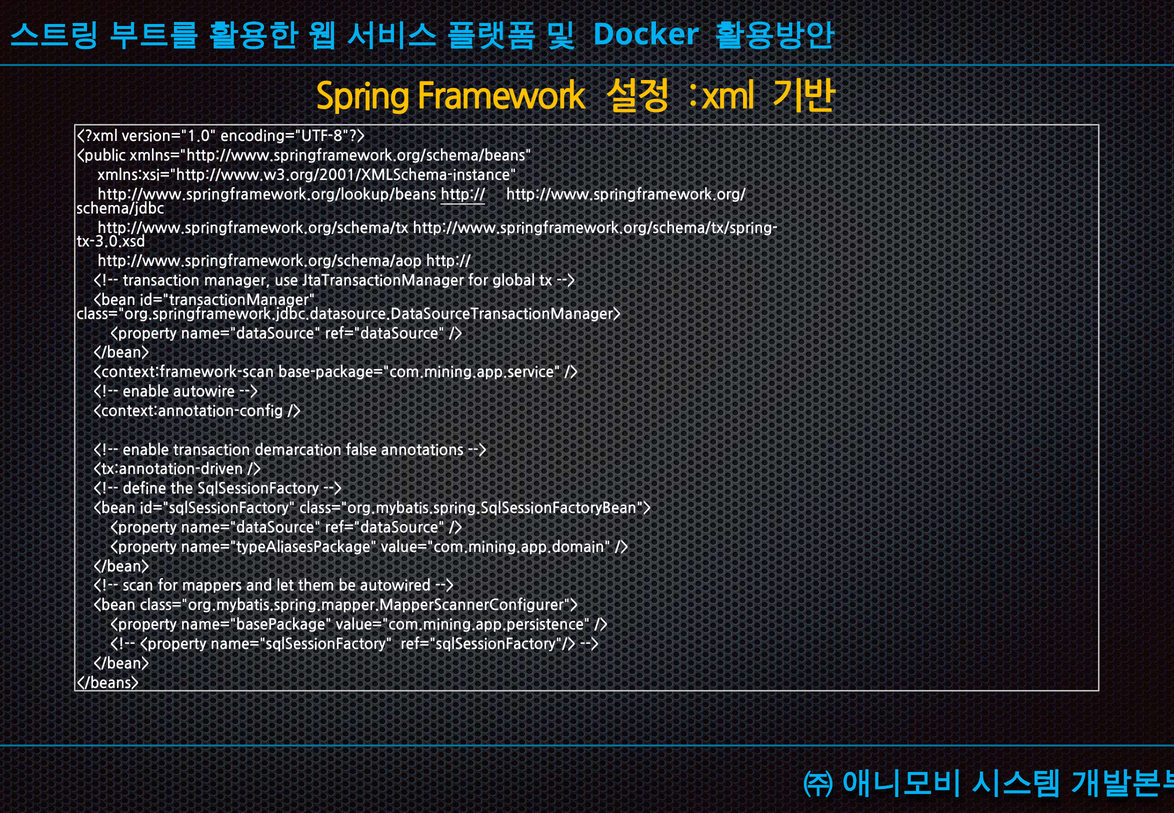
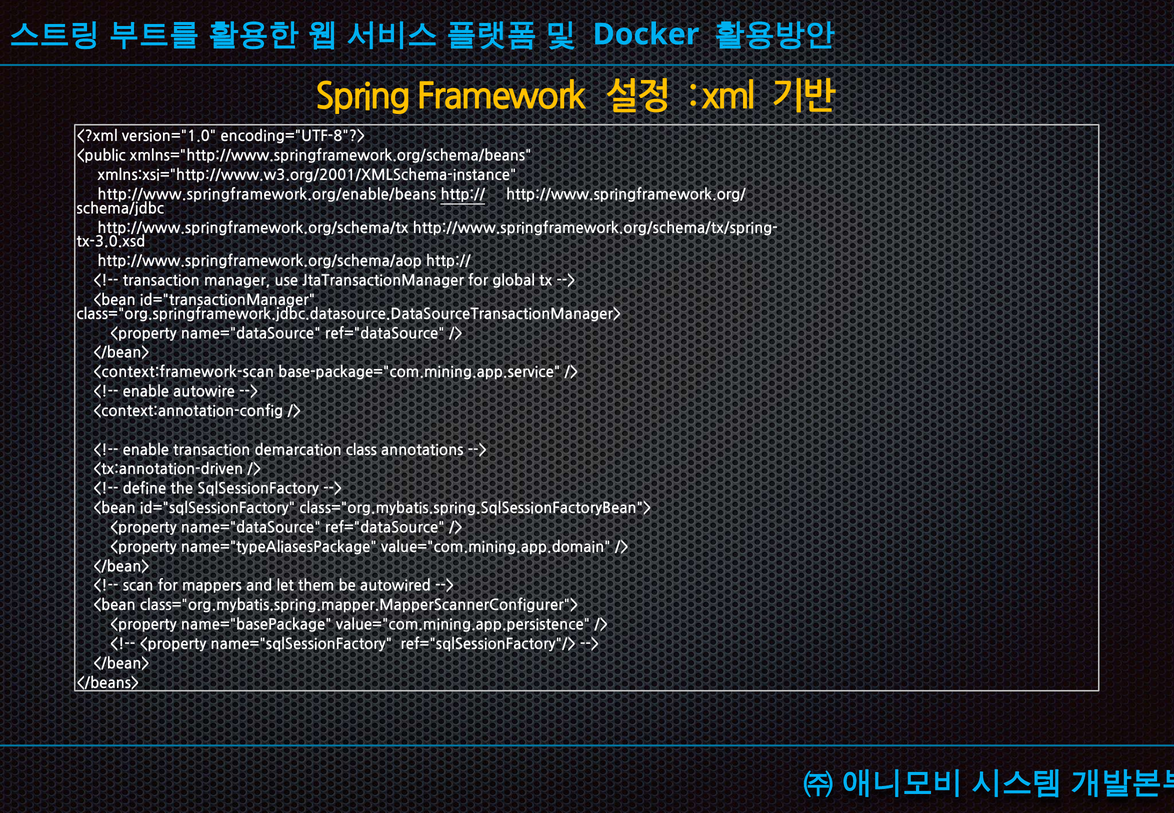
http://www.springframework.org/lookup/beans: http://www.springframework.org/lookup/beans -> http://www.springframework.org/enable/beans (267, 195)
false: false -> class (361, 450)
